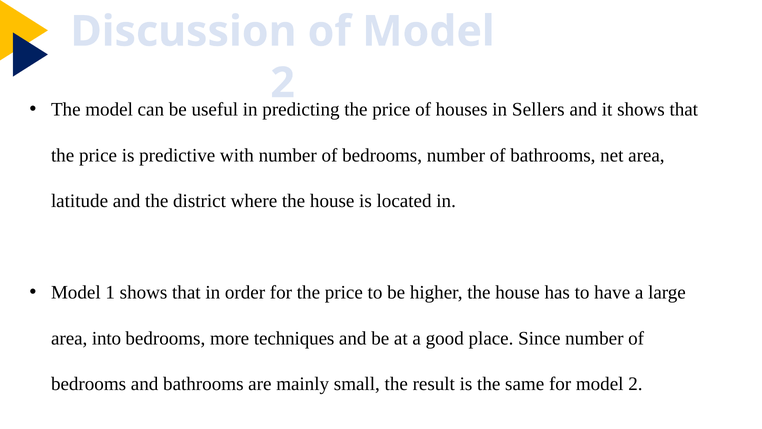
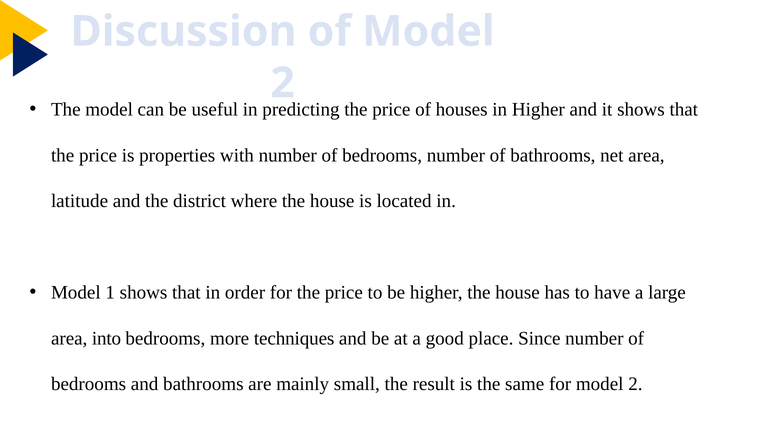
in Sellers: Sellers -> Higher (538, 109)
predictive: predictive -> properties (177, 155)
